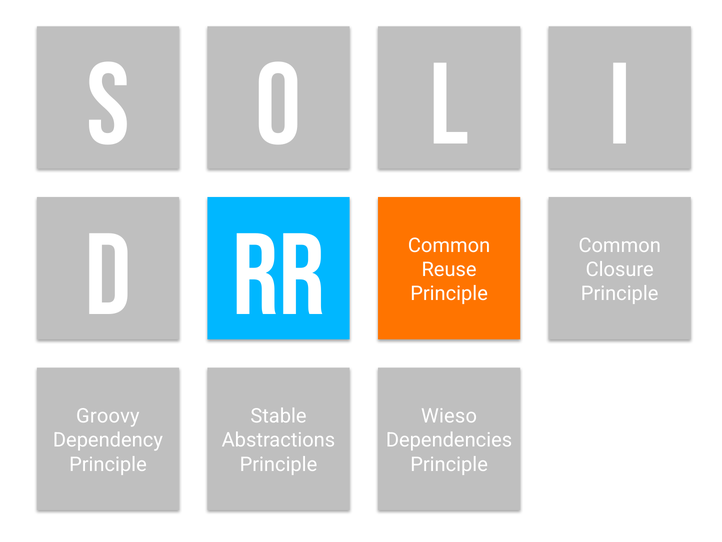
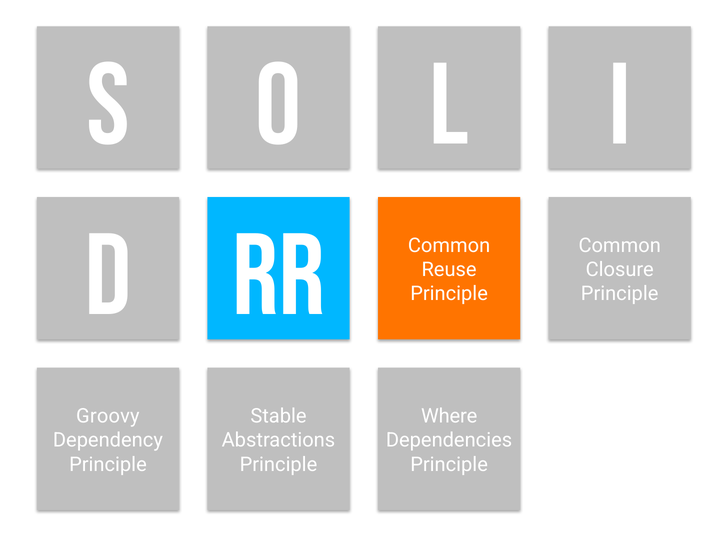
Wieso: Wieso -> Where (449, 416)
